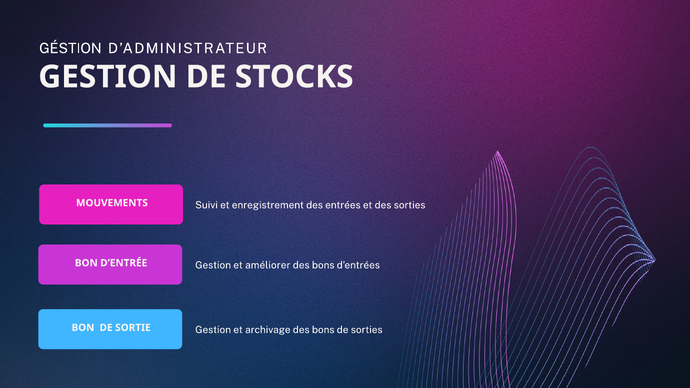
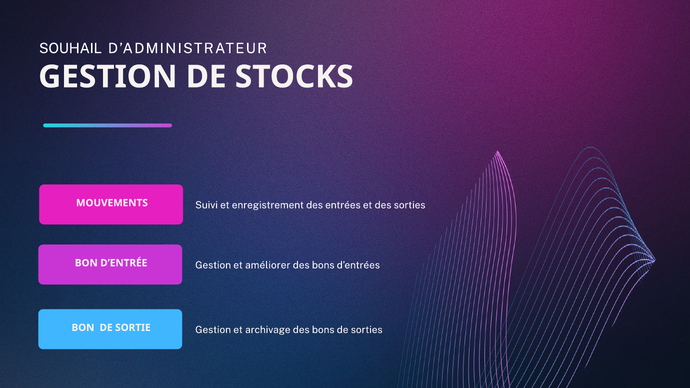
GÉSTION: GÉSTION -> SOUHAIL (70, 48)
